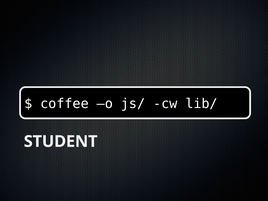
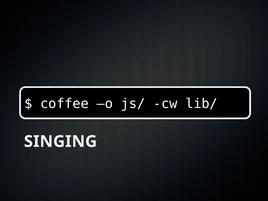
STUDENT: STUDENT -> SINGING (60, 141)
